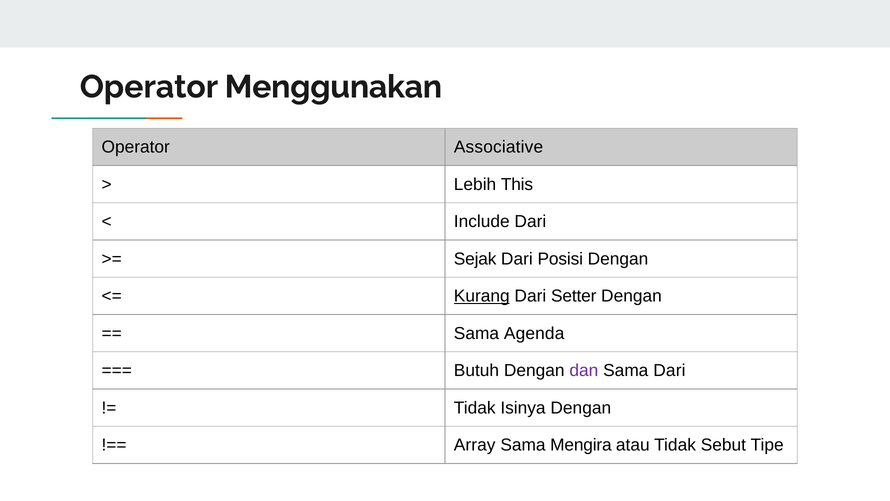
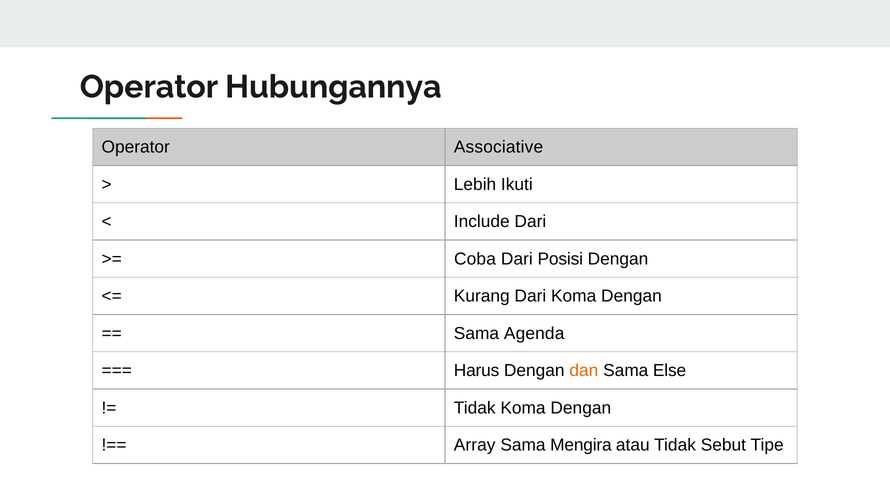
Menggunakan: Menggunakan -> Hubungannya (333, 87)
This: This -> Ikuti (517, 184)
Sejak: Sejak -> Coba (475, 259)
Kurang underline: present -> none (482, 296)
Dari Setter: Setter -> Koma (574, 296)
Butuh: Butuh -> Harus (477, 370)
dan colour: purple -> orange (584, 370)
Sama Dari: Dari -> Else (670, 370)
Tidak Isinya: Isinya -> Koma (523, 408)
